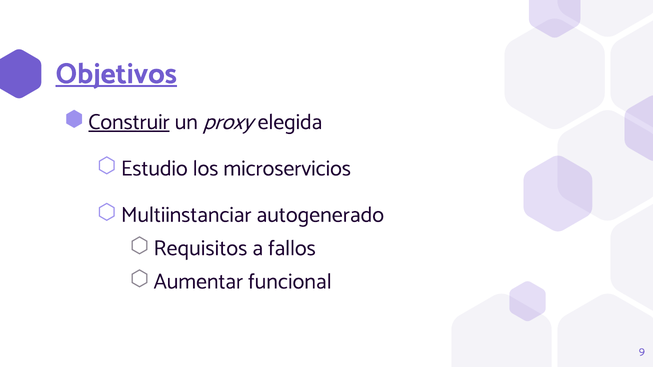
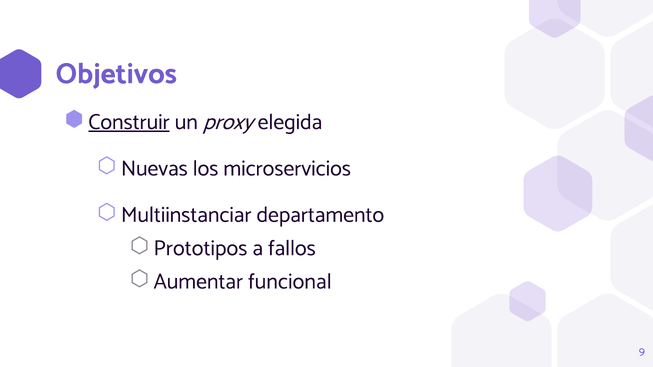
Objetivos underline: present -> none (116, 74)
Estudio: Estudio -> Nuevas (154, 168)
autogenerado: autogenerado -> departamento (320, 215)
Requisitos: Requisitos -> Prototipos (200, 248)
